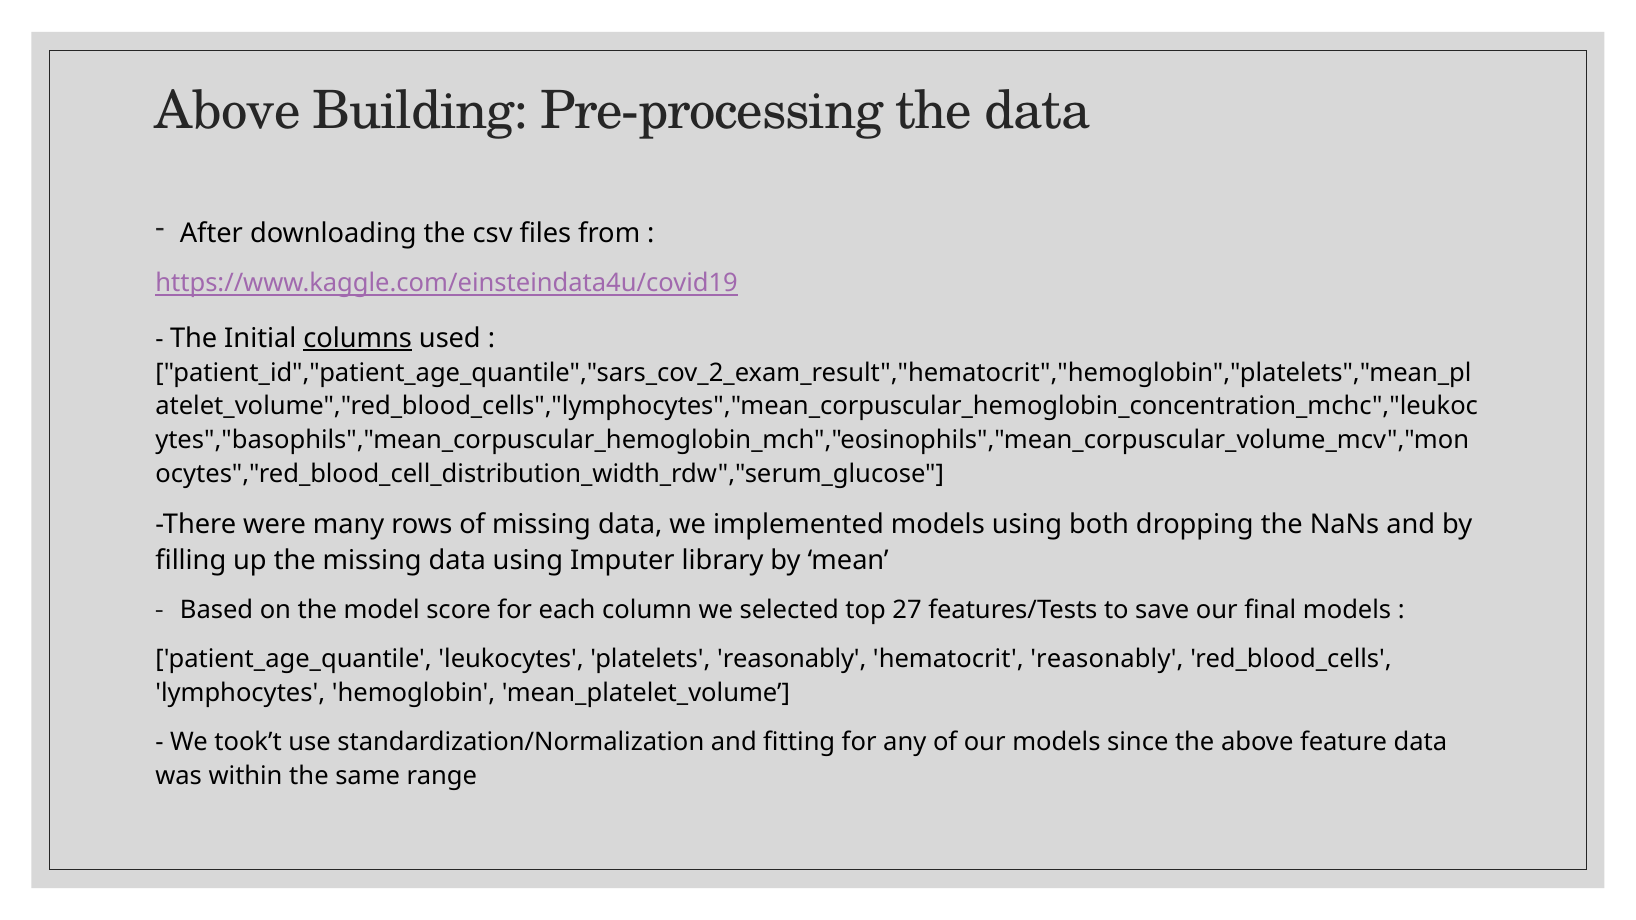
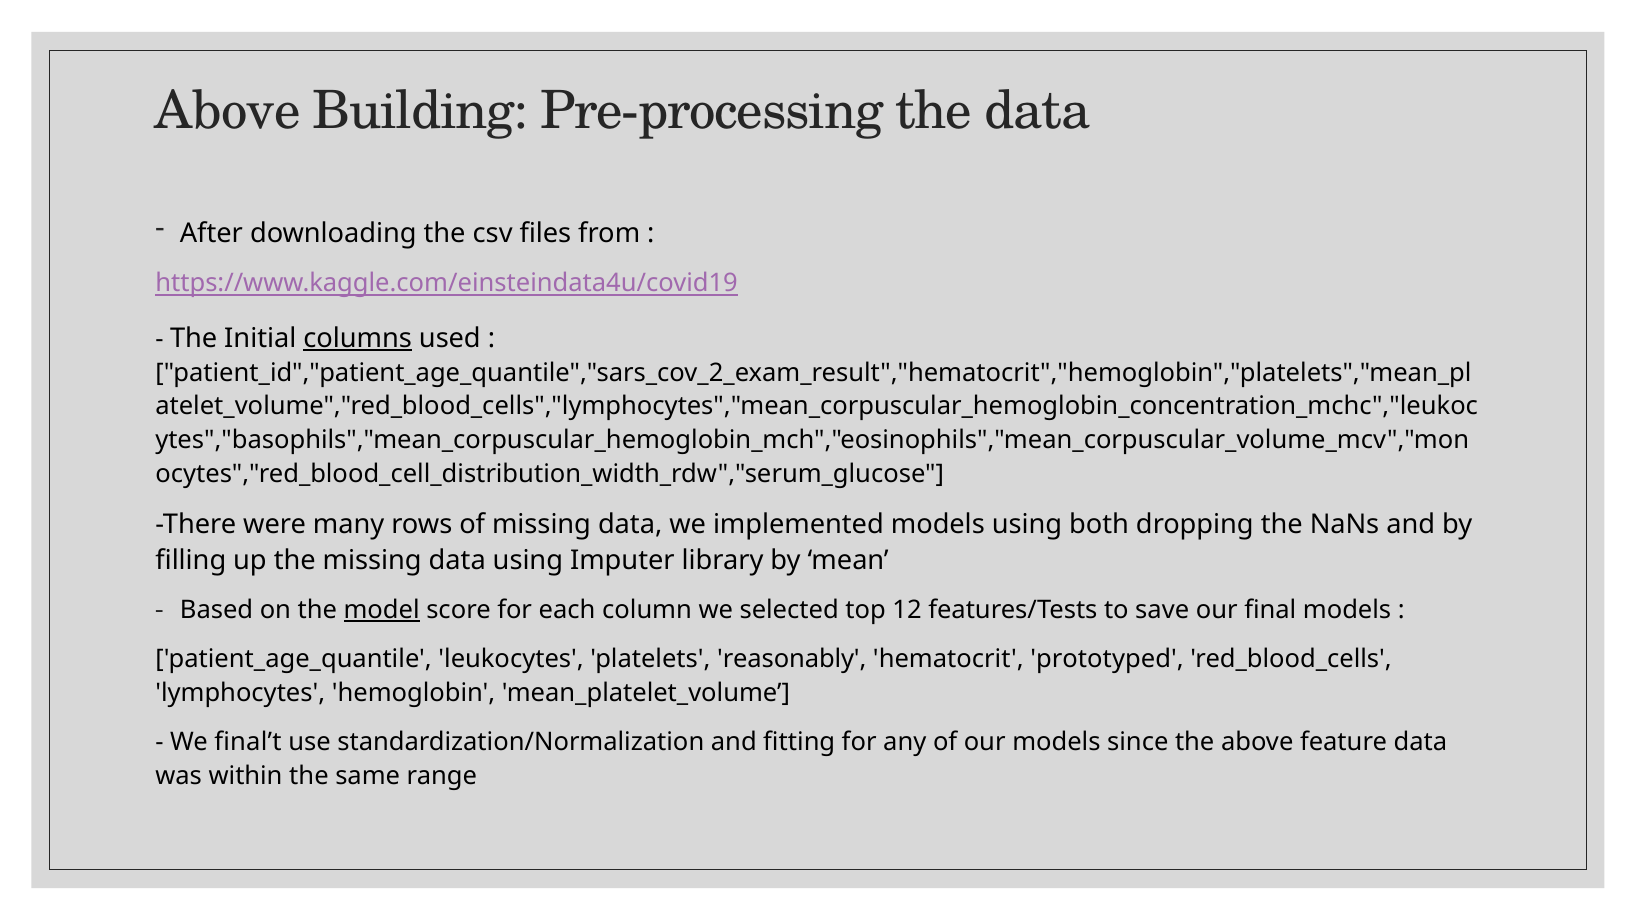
model underline: none -> present (382, 610)
27: 27 -> 12 (907, 610)
hematocrit reasonably: reasonably -> prototyped (1107, 659)
took’t: took’t -> final’t (248, 742)
